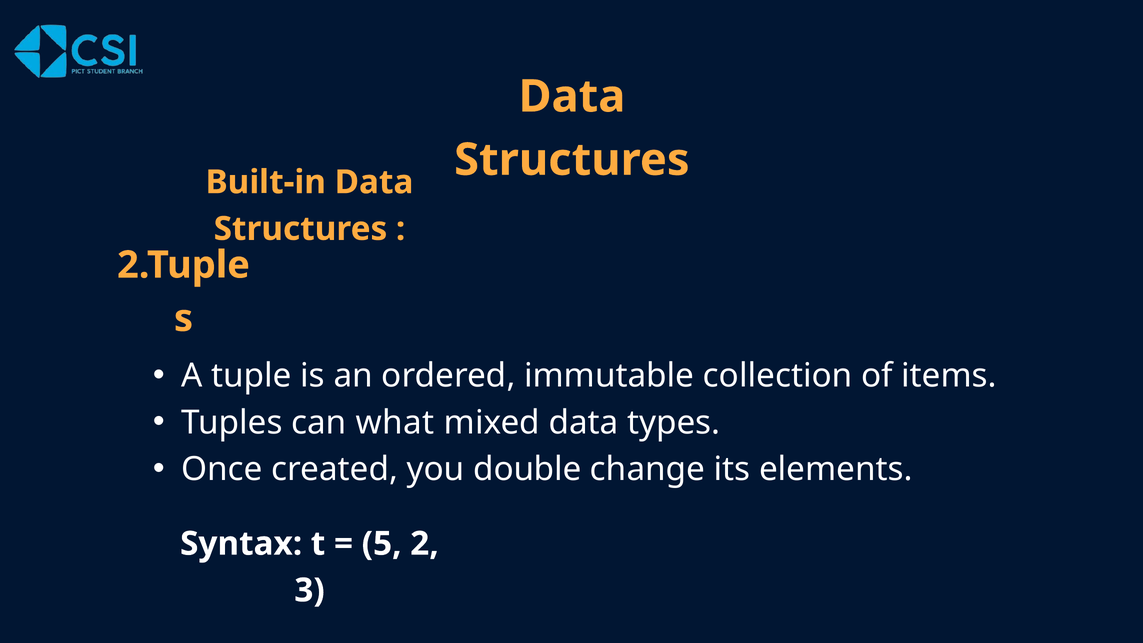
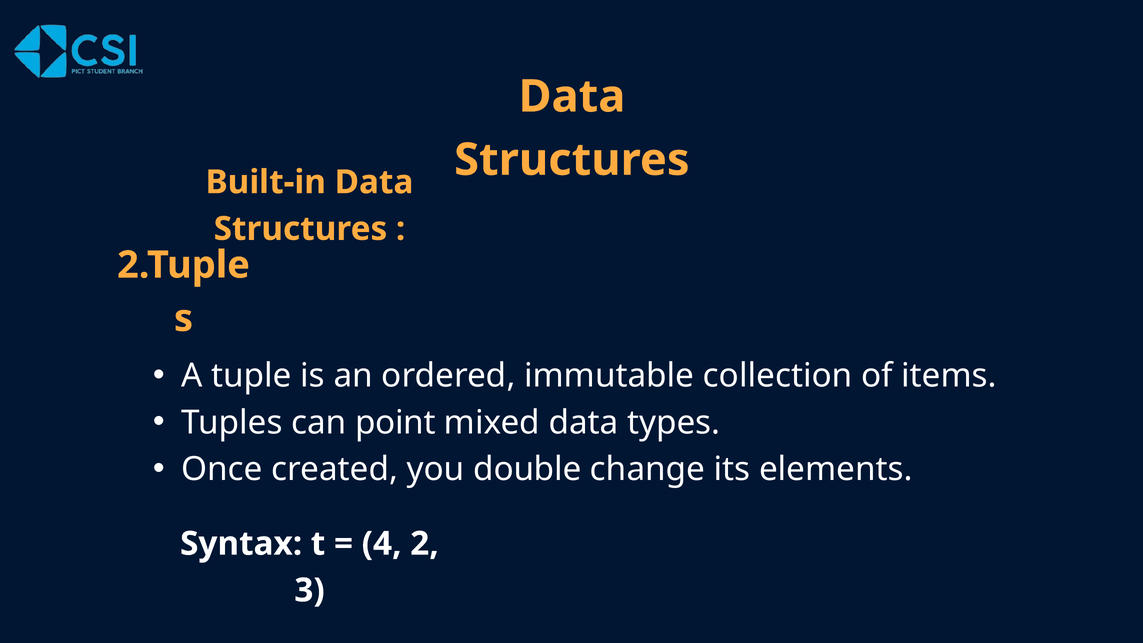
what: what -> point (395, 423)
5: 5 -> 4 (382, 544)
